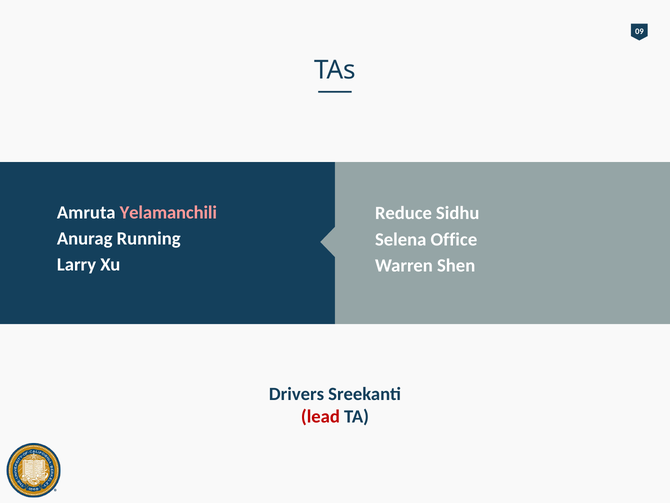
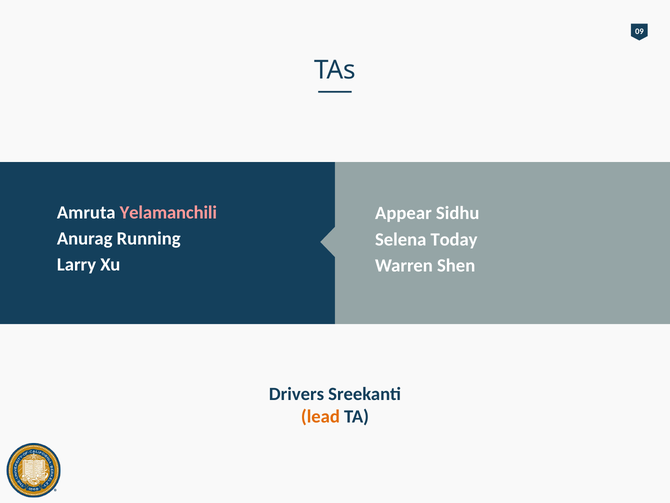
Reduce: Reduce -> Appear (403, 213)
Office: Office -> Today (454, 239)
lead colour: red -> orange (320, 416)
